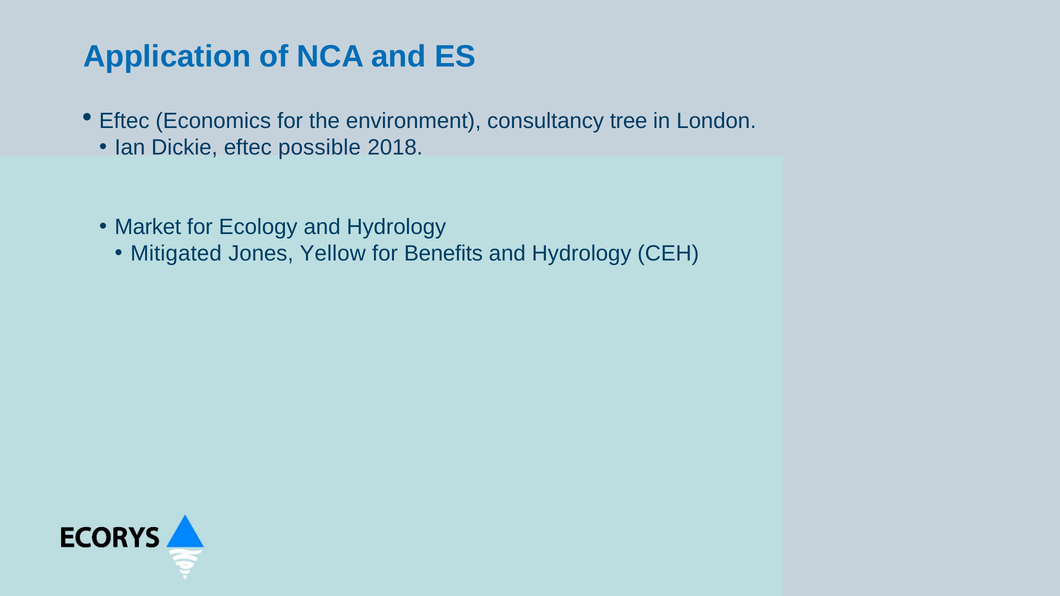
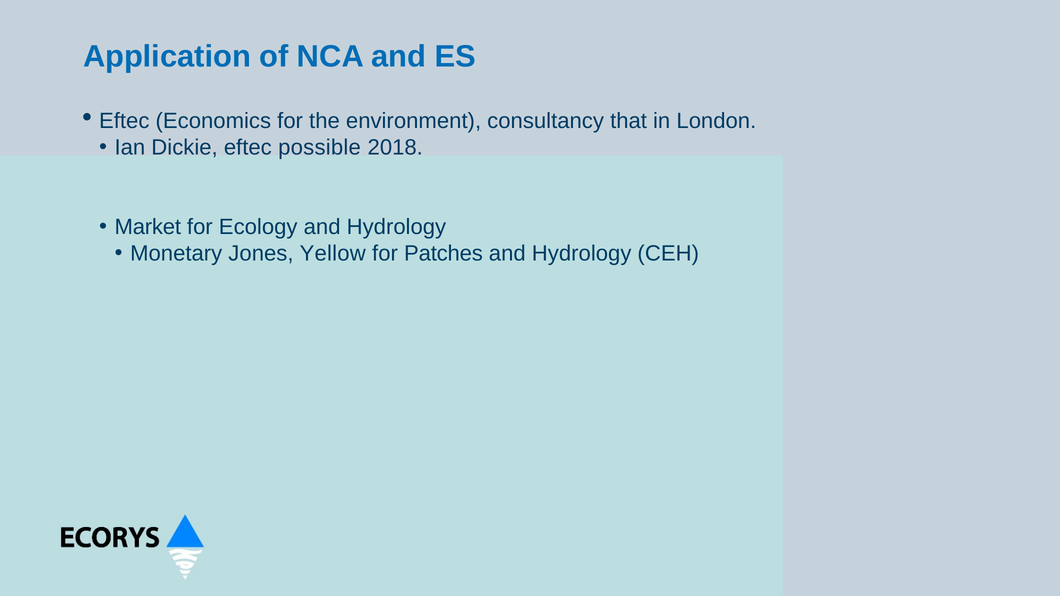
tree: tree -> that (629, 121)
Mitigated: Mitigated -> Monetary (176, 254)
Benefits: Benefits -> Patches (443, 254)
